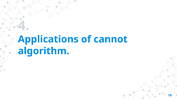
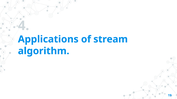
cannot: cannot -> stream (111, 39)
